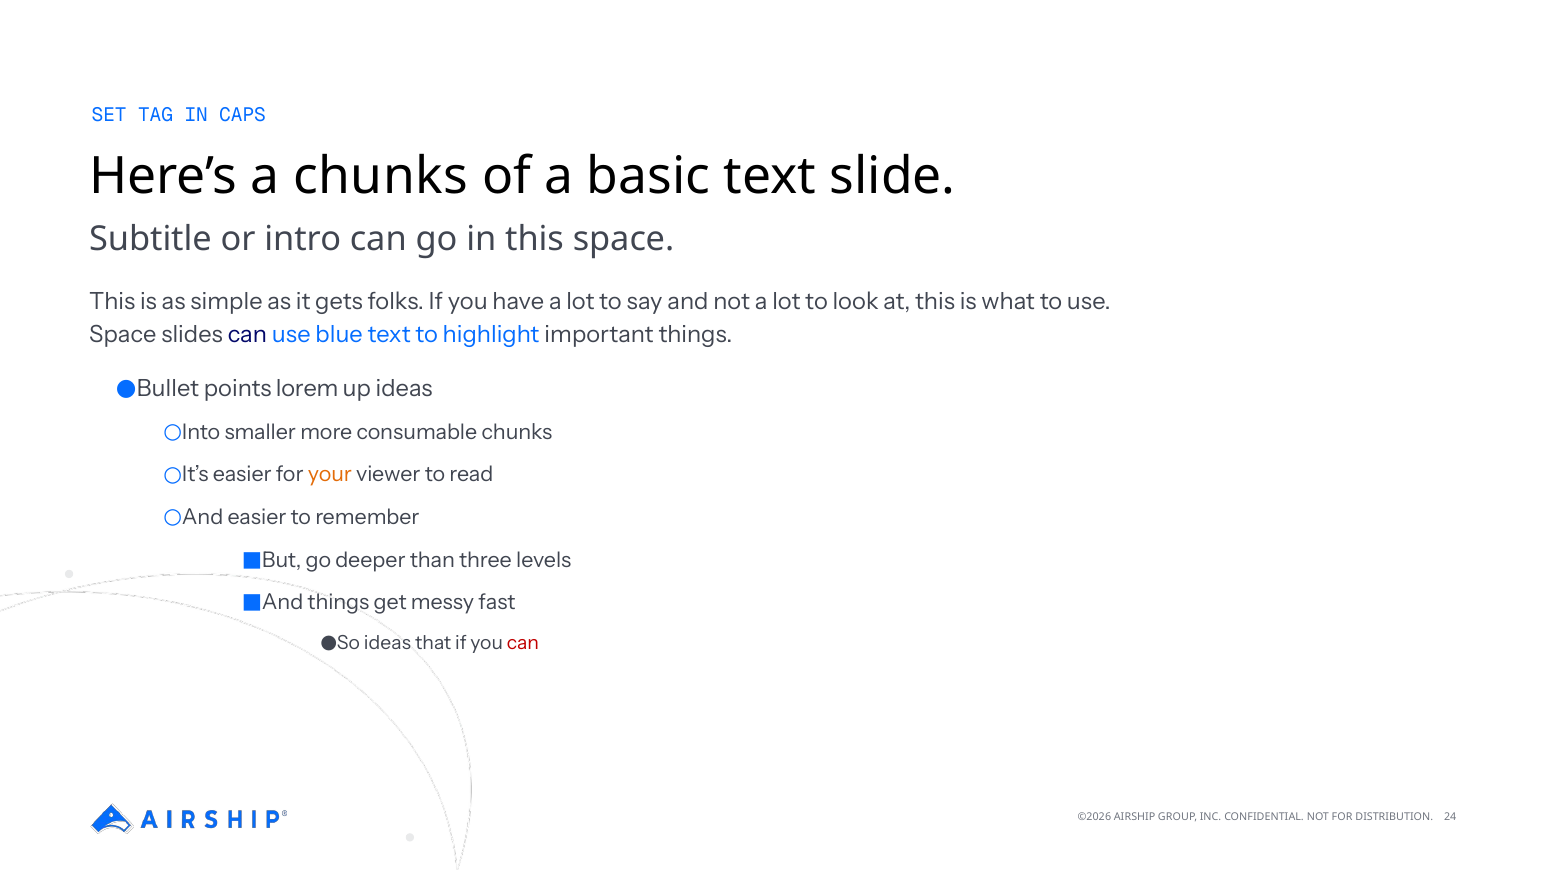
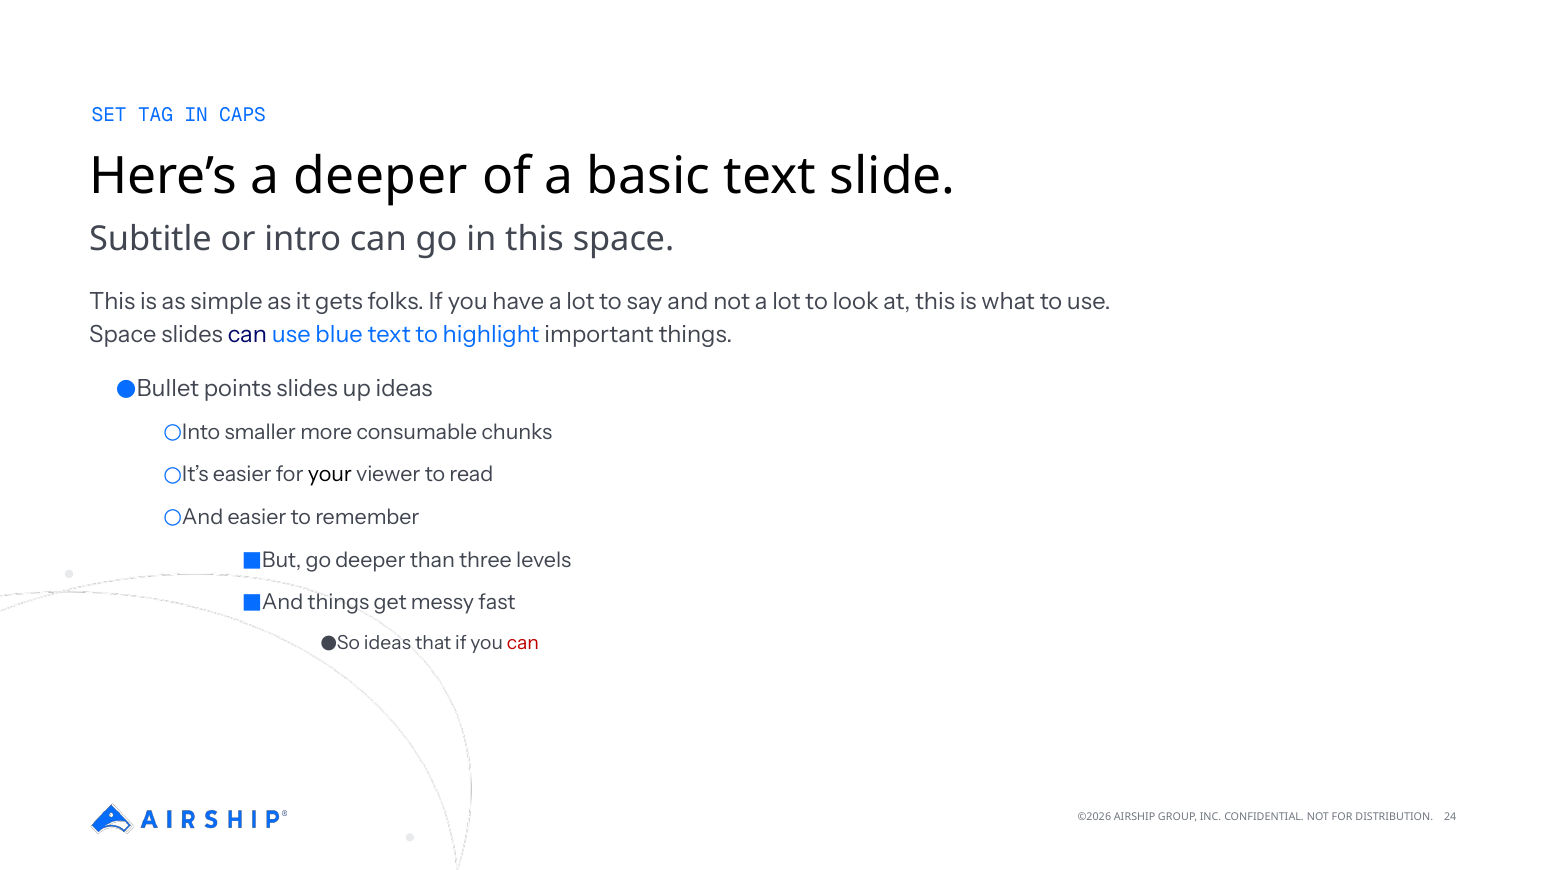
a chunks: chunks -> deeper (381, 176)
points lorem: lorem -> slides (307, 389)
your colour: orange -> black (330, 475)
